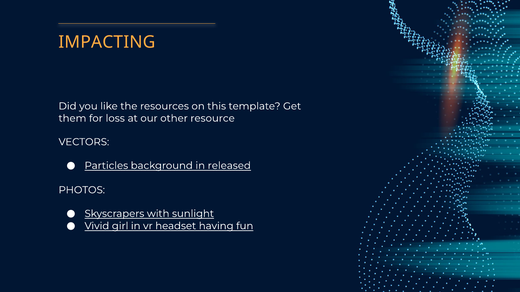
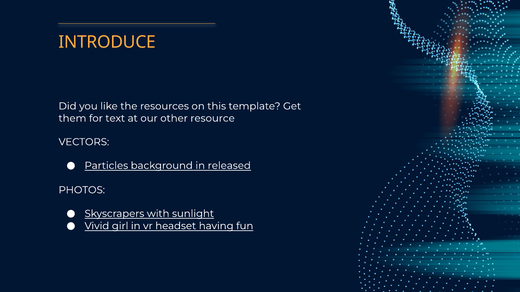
IMPACTING: IMPACTING -> INTRODUCE (107, 42)
loss: loss -> text (115, 118)
